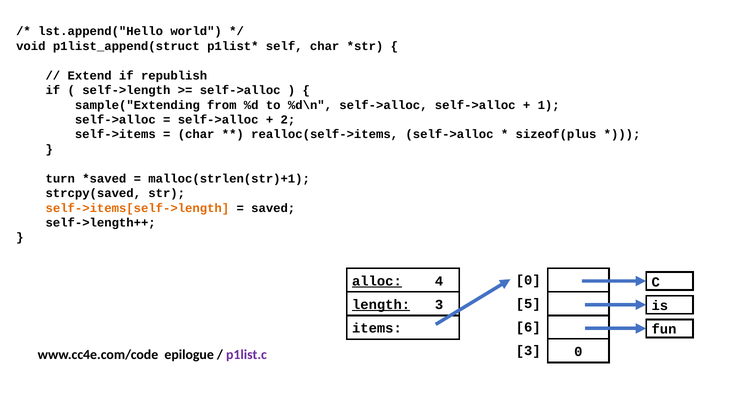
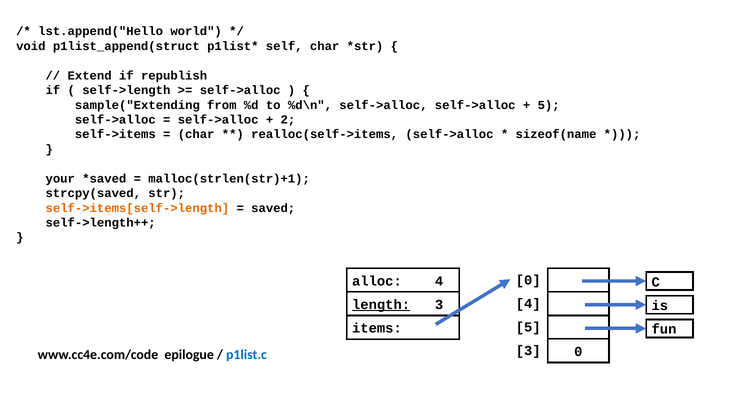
1: 1 -> 5 (549, 105)
sizeof(plus: sizeof(plus -> sizeof(name (556, 135)
turn: turn -> your (60, 179)
alloc underline: present -> none (377, 281)
5: 5 -> 4 (528, 304)
6: 6 -> 5 (528, 328)
p1list.c colour: purple -> blue (246, 355)
